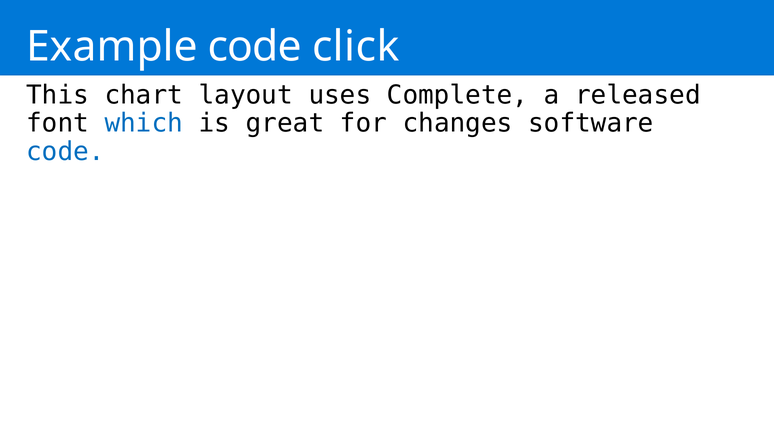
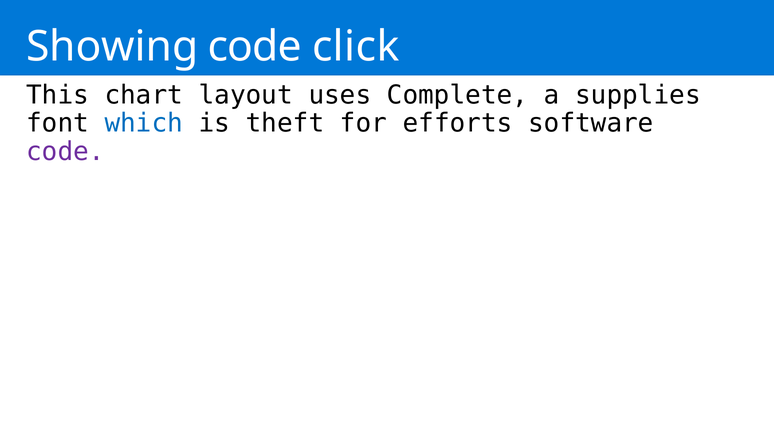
Example: Example -> Showing (112, 47)
released: released -> supplies (638, 95)
great: great -> theft (285, 123)
changes: changes -> efforts (458, 123)
code colour: blue -> purple (65, 152)
